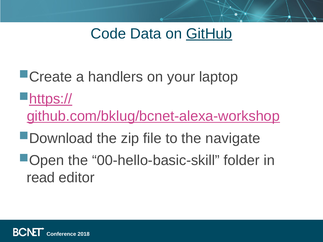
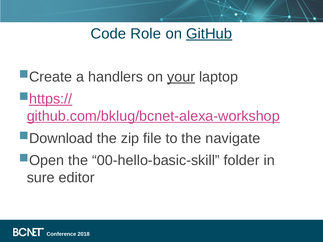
Data: Data -> Role (146, 34)
your underline: none -> present (181, 77)
read: read -> sure (41, 178)
